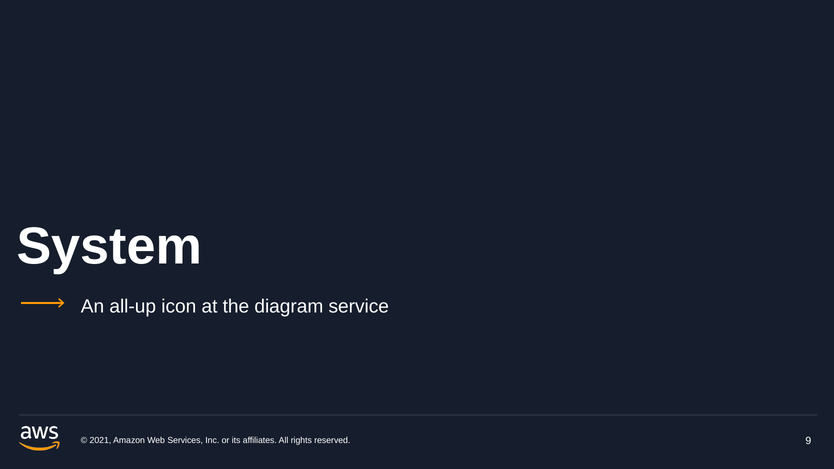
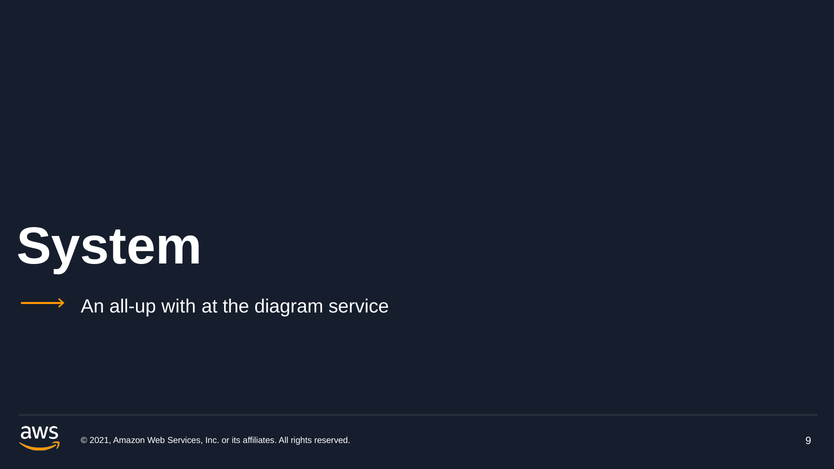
icon: icon -> with (179, 307)
